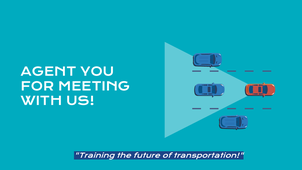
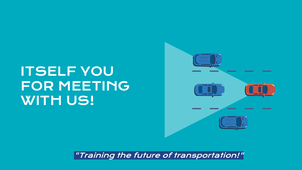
AGENT: AGENT -> ITSELF (49, 72)
